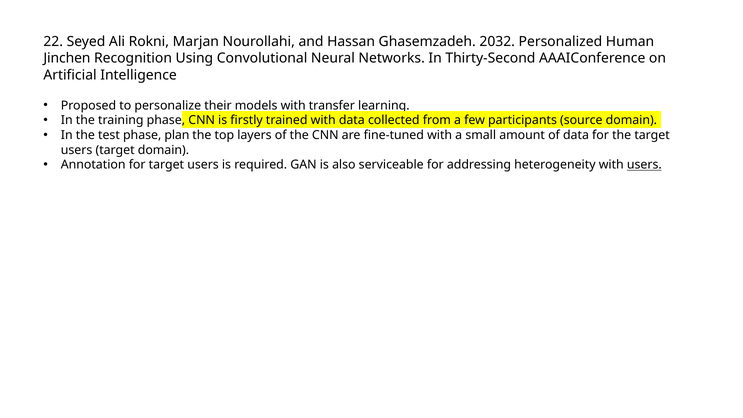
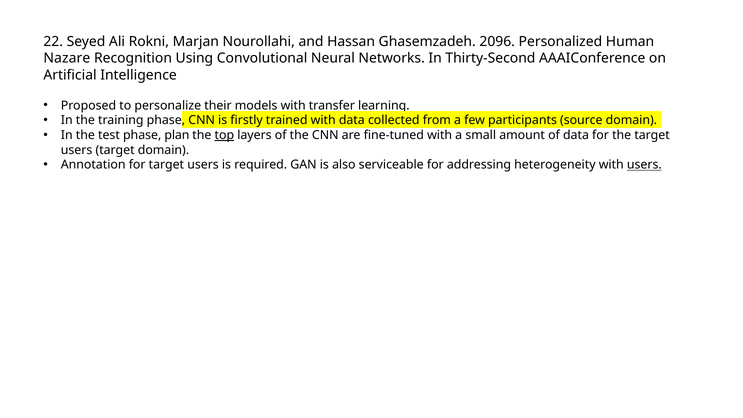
2032: 2032 -> 2096 (497, 42)
Jinchen: Jinchen -> Nazare (67, 58)
top underline: none -> present (224, 135)
